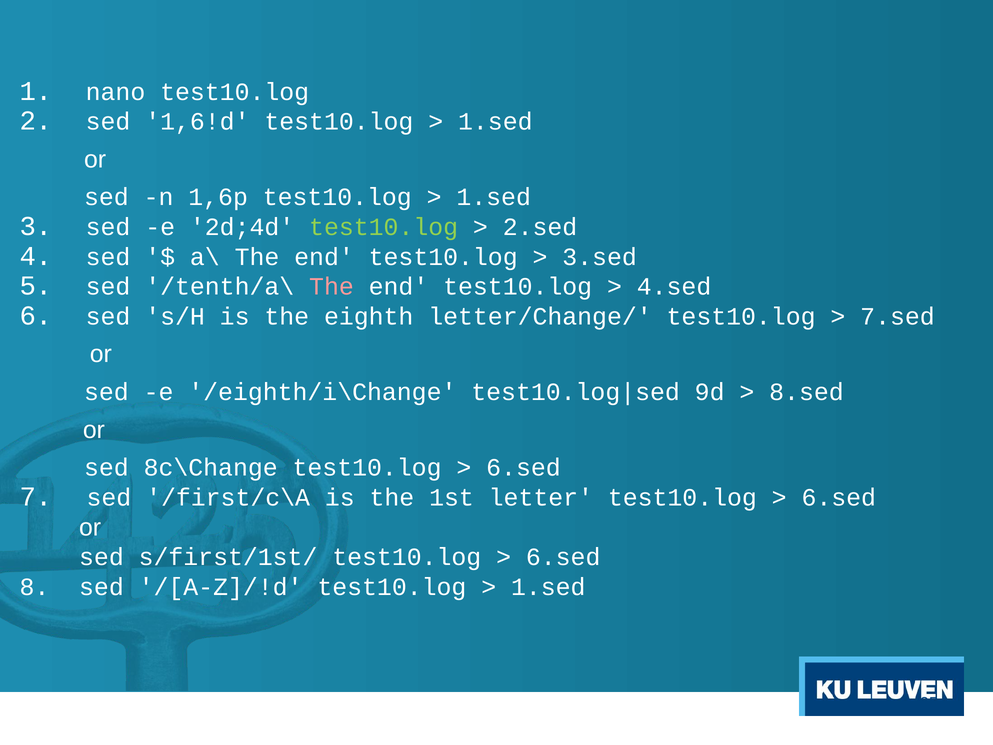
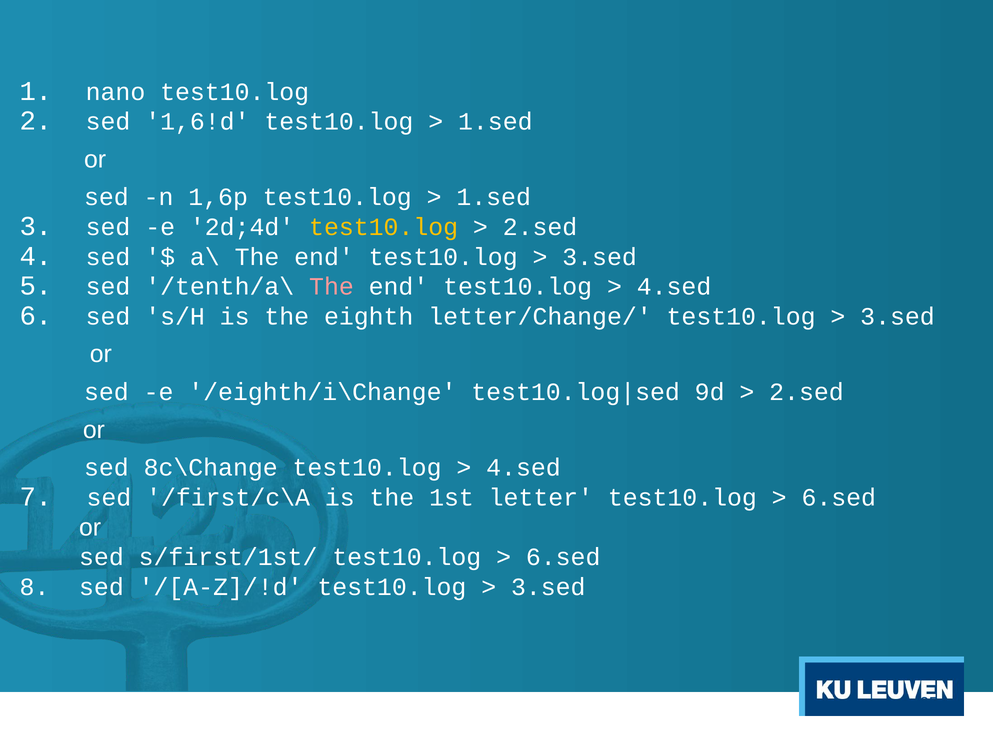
test10.log colour: light green -> yellow (384, 227)
7.sed: 7.sed -> 3.sed (897, 316)
8.sed: 8.sed -> 2.sed (806, 392)
6.sed: 6.sed -> 4.sed (523, 468)
1.sed: 1.sed -> 3.sed (548, 587)
